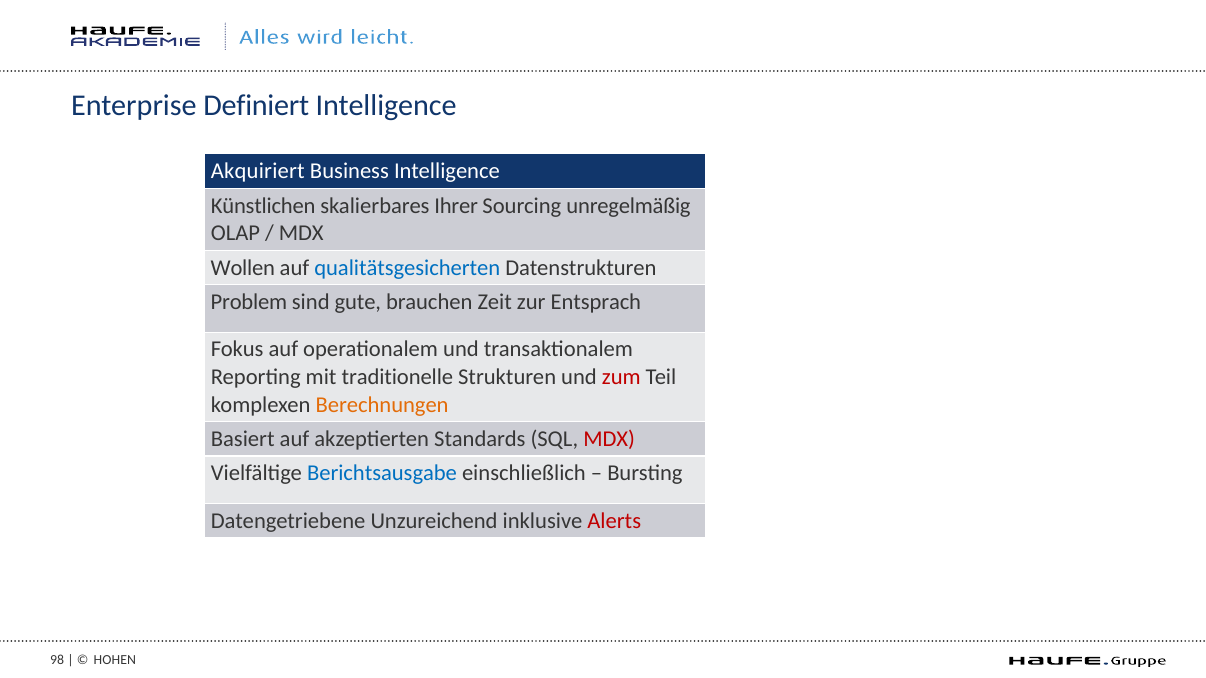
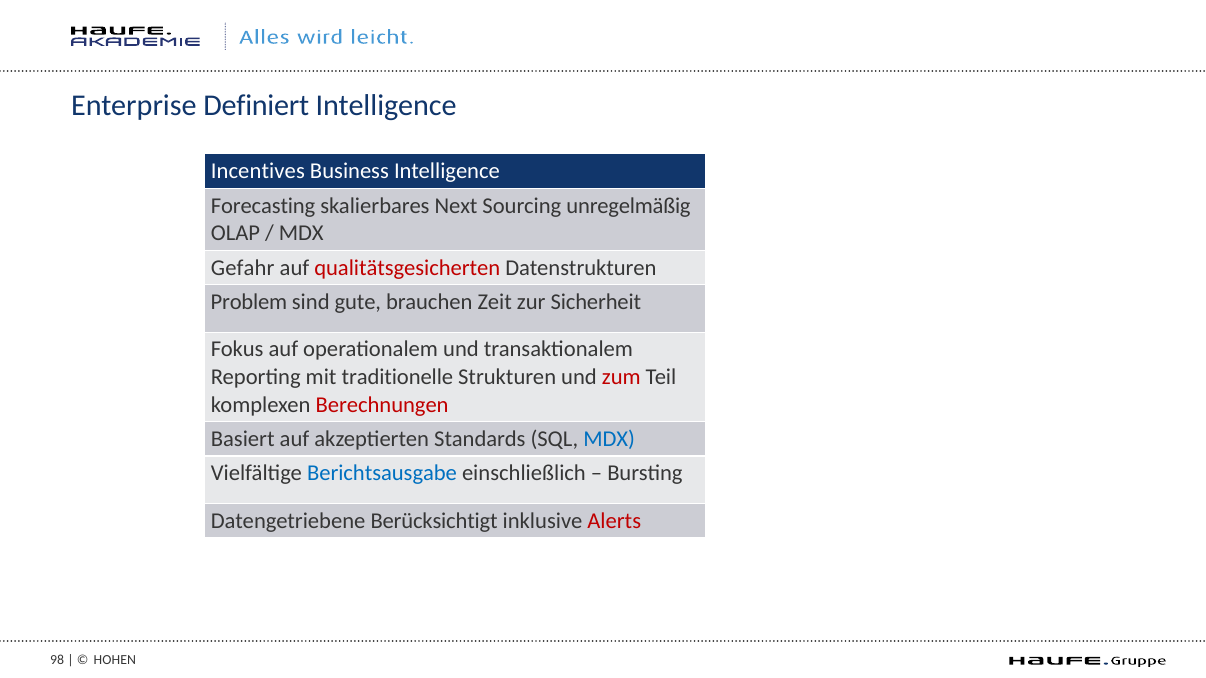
Akquiriert: Akquiriert -> Incentives (258, 171)
Künstlichen: Künstlichen -> Forecasting (263, 206)
Ihrer: Ihrer -> Next (456, 206)
Wollen: Wollen -> Gefahr (243, 268)
qualitätsgesicherten colour: blue -> red (407, 268)
Entsprach: Entsprach -> Sicherheit (596, 302)
Berechnungen colour: orange -> red (382, 405)
MDX colour: red -> blue (609, 439)
Unzureichend: Unzureichend -> Berücksichtigt (434, 521)
